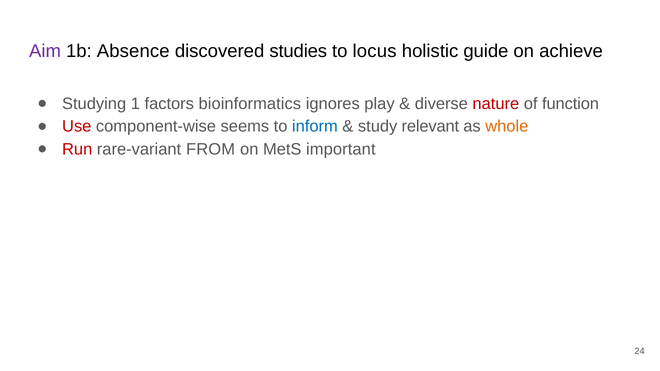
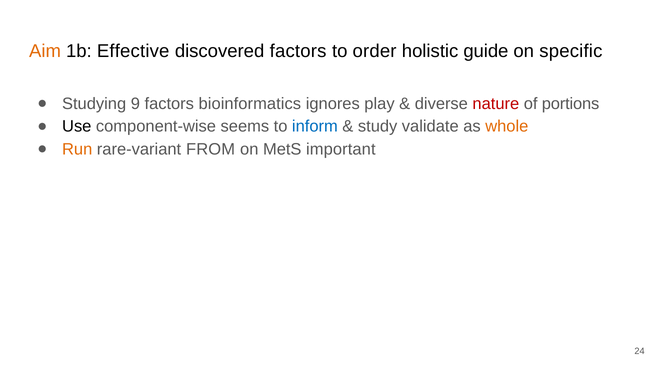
Aim colour: purple -> orange (45, 51)
Absence: Absence -> Effective (133, 51)
discovered studies: studies -> factors (298, 51)
locus: locus -> order (375, 51)
achieve: achieve -> specific (571, 51)
1: 1 -> 9 (135, 104)
function: function -> portions (571, 104)
Use colour: red -> black (77, 127)
relevant: relevant -> validate (430, 127)
Run colour: red -> orange (77, 149)
